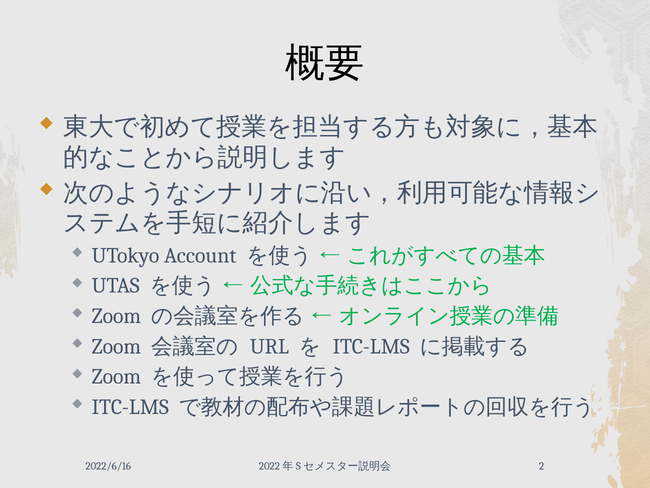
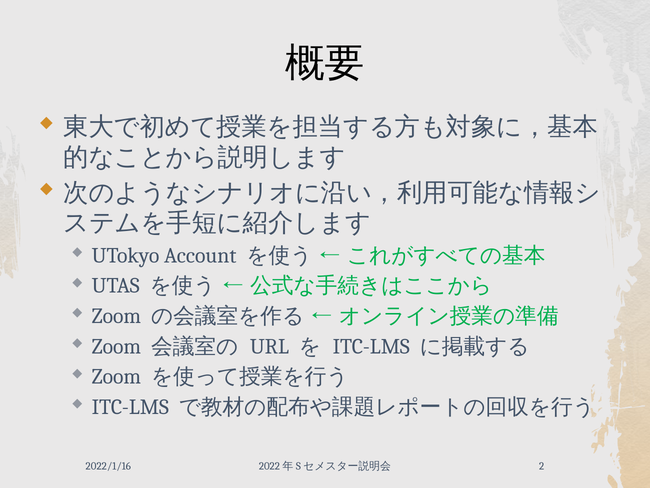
2022/6/16: 2022/6/16 -> 2022/1/16 (108, 466)
